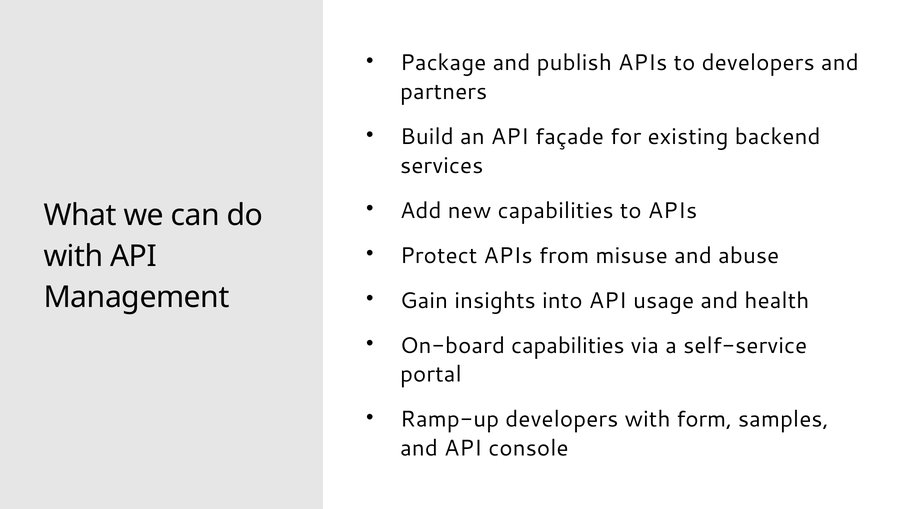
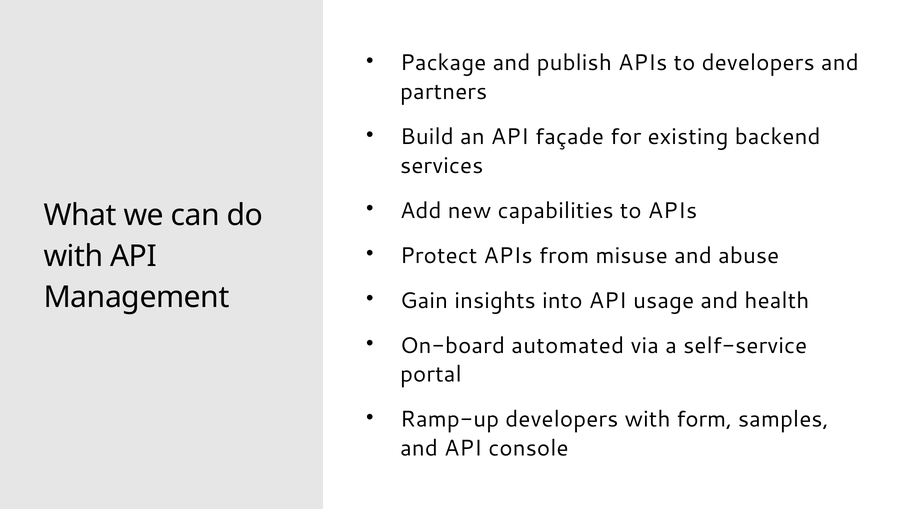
On-board capabilities: capabilities -> automated (568, 345)
